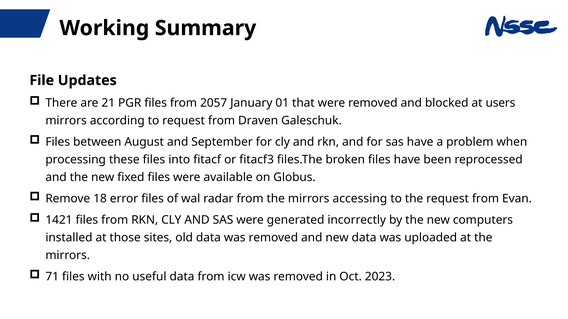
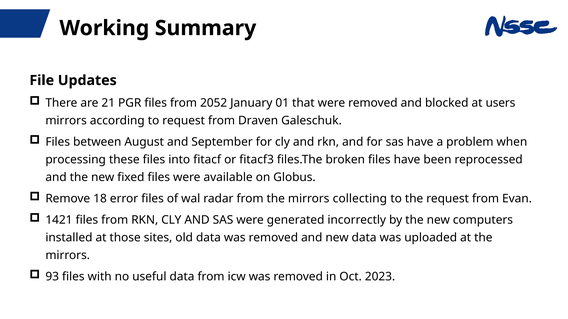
2057: 2057 -> 2052 (214, 103)
accessing: accessing -> collecting (360, 199)
71: 71 -> 93 (52, 277)
